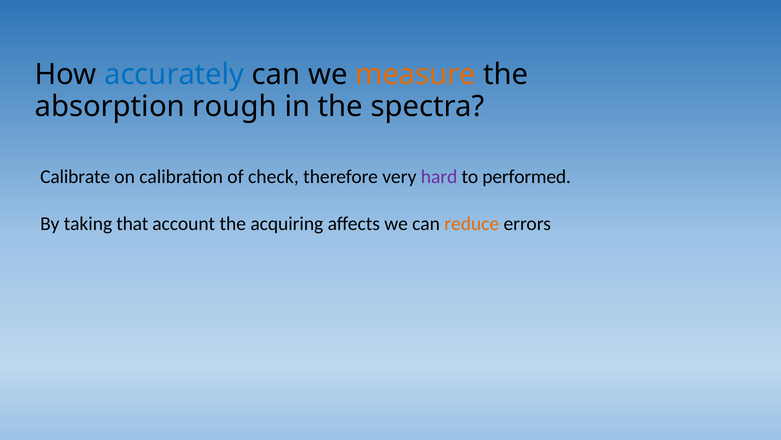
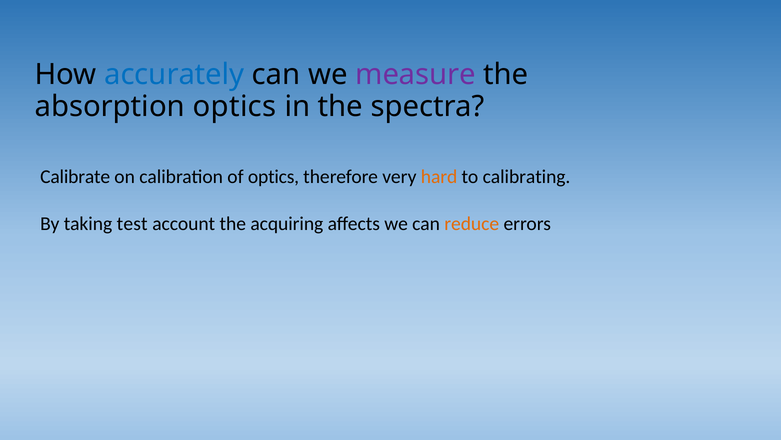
measure colour: orange -> purple (415, 75)
absorption rough: rough -> optics (235, 106)
of check: check -> optics (274, 177)
hard colour: purple -> orange (439, 177)
performed: performed -> calibrating (527, 177)
that: that -> test (132, 223)
